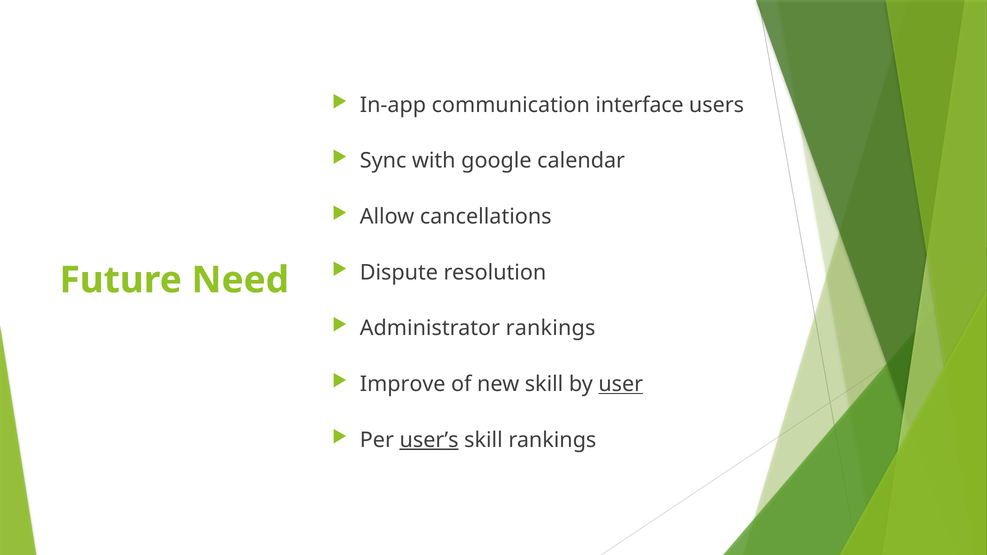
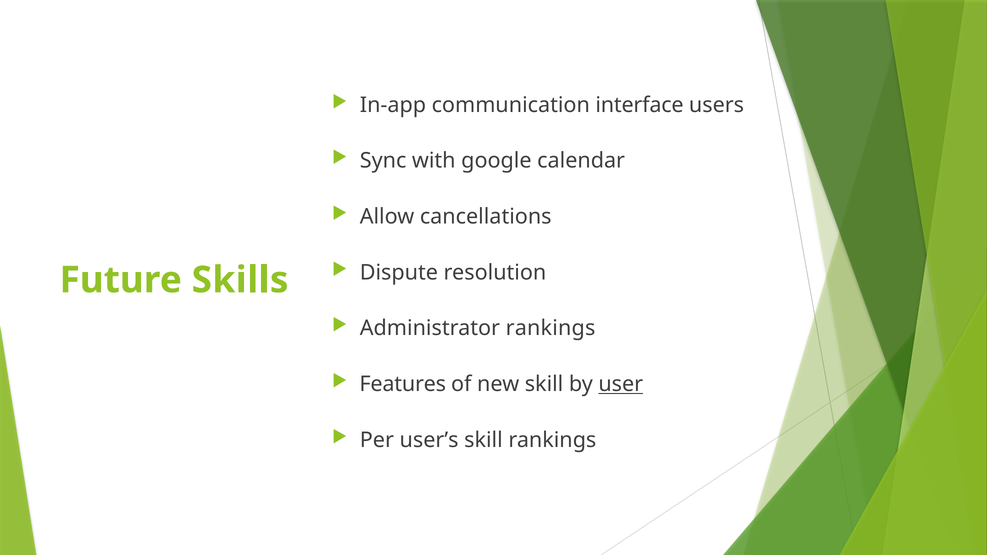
Need: Need -> Skills (240, 280)
Improve: Improve -> Features (403, 384)
user’s underline: present -> none (429, 440)
